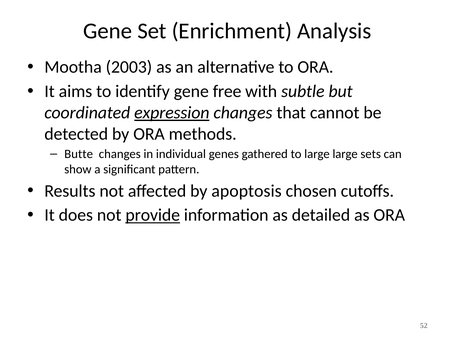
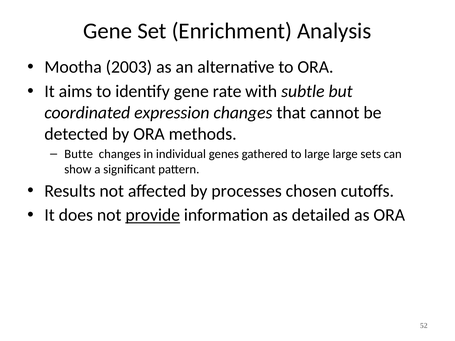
free: free -> rate (227, 92)
expression underline: present -> none (172, 113)
apoptosis: apoptosis -> processes (247, 191)
